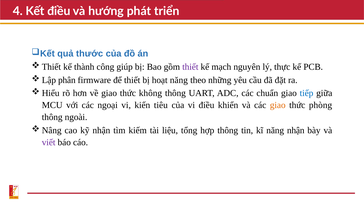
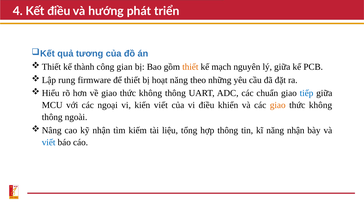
thước: thước -> tương (90, 54)
giúp: giúp -> gian (125, 67)
thiết colour: purple -> orange (190, 67)
lý thực: thực -> giữa (282, 67)
phân: phân -> rung (67, 80)
kiến tiêu: tiêu -> viết (161, 105)
phòng: phòng -> không (321, 105)
viết colour: purple -> blue (49, 142)
